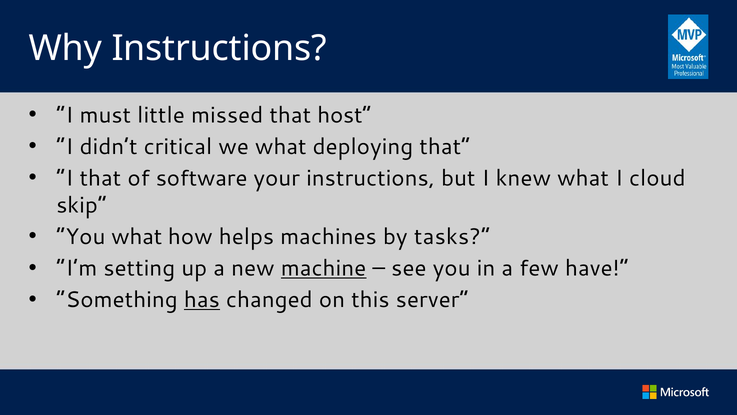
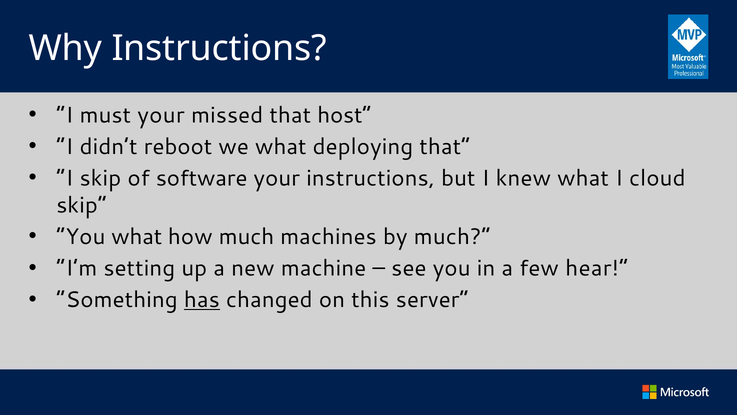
must little: little -> your (161, 115)
critical: critical -> reboot (178, 146)
I that: that -> skip (100, 178)
how helps: helps -> much (246, 237)
by tasks: tasks -> much (452, 237)
machine underline: present -> none (324, 268)
have: have -> hear (597, 268)
